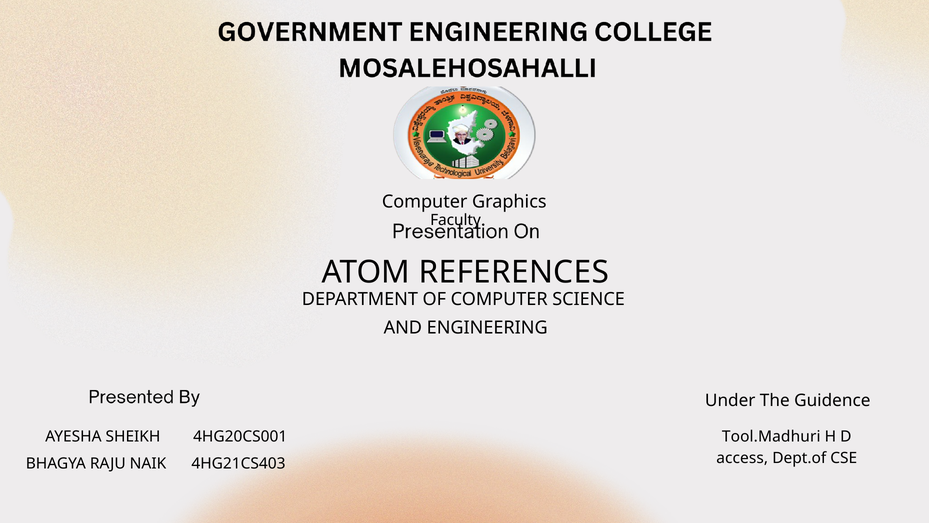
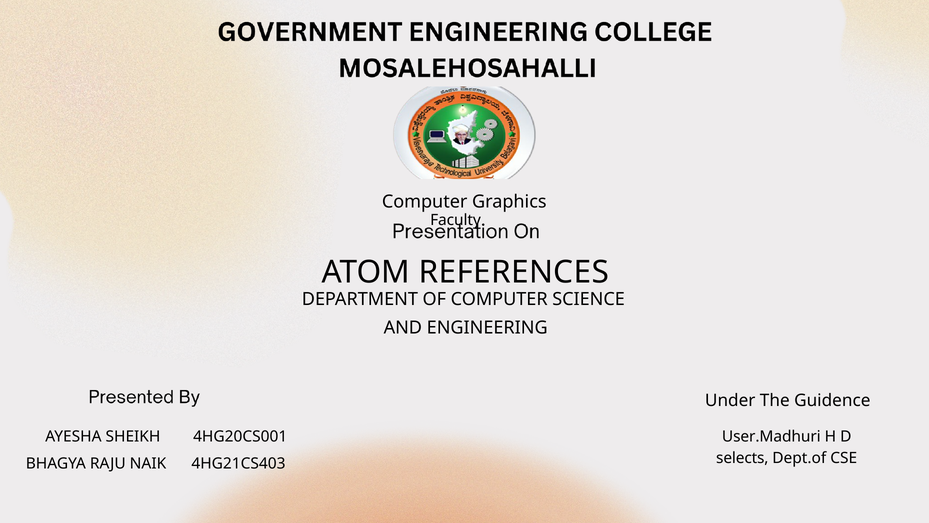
Tool.Madhuri: Tool.Madhuri -> User.Madhuri (771, 436)
access: access -> selects (742, 458)
